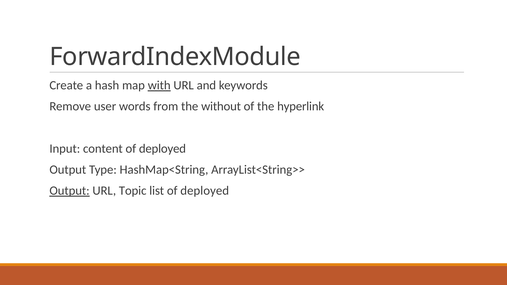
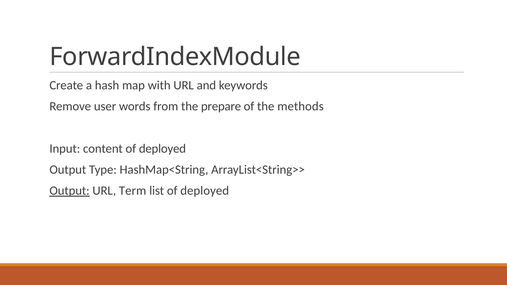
with underline: present -> none (159, 85)
without: without -> prepare (221, 107)
hyperlink: hyperlink -> methods (301, 107)
Topic: Topic -> Term (133, 191)
